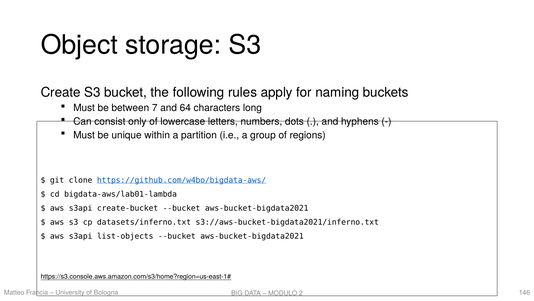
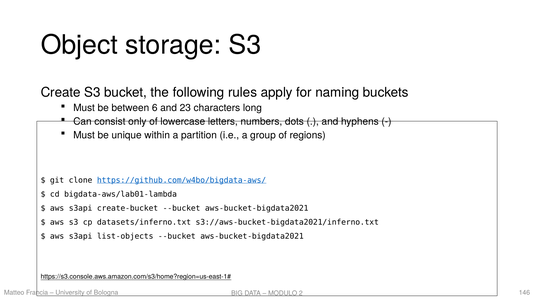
7: 7 -> 6 (155, 108)
64: 64 -> 23 (185, 108)
